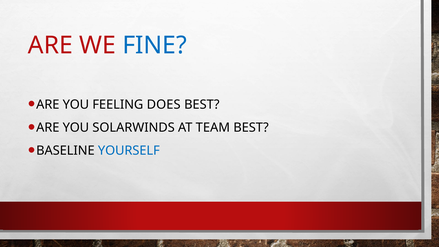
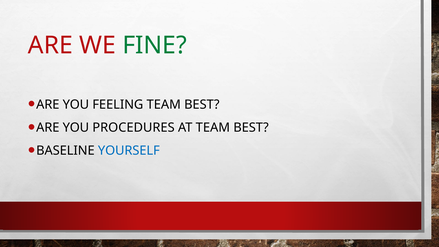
FINE colour: blue -> green (155, 45)
FEELING DOES: DOES -> TEAM (164, 104)
SOLARWINDS: SOLARWINDS -> PROCEDURES (134, 127)
